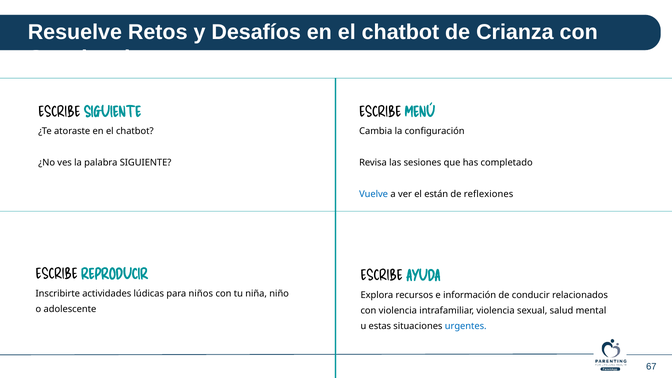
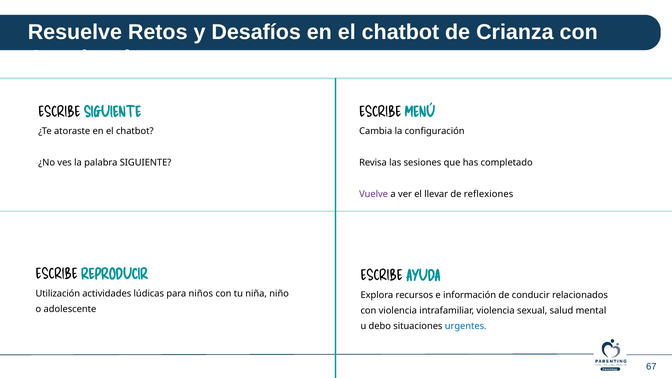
Vuelve colour: blue -> purple (374, 194)
están: están -> llevar (436, 194)
Inscribirte: Inscribirte -> Utilización (58, 293)
estas: estas -> debo (380, 326)
